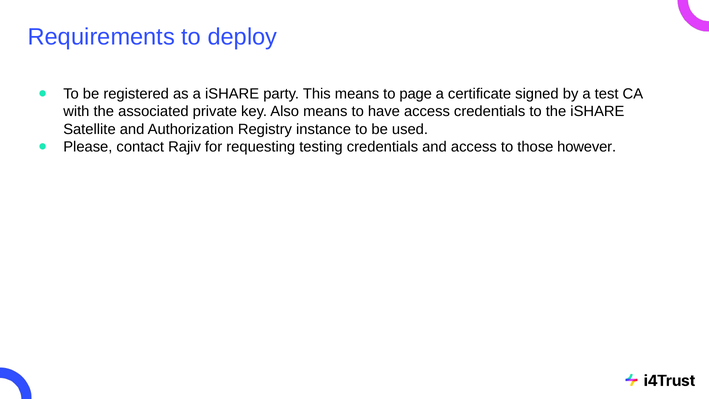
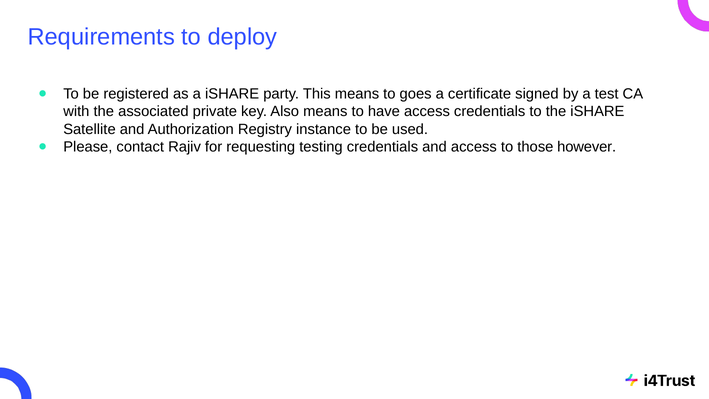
page: page -> goes (416, 94)
